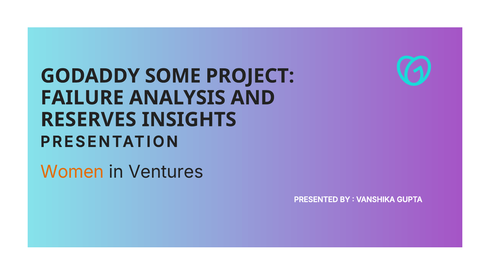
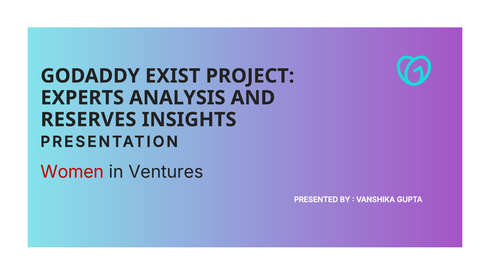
SOME: SOME -> EXIST (173, 76)
FAILURE: FAILURE -> EXPERTS (82, 98)
Women colour: orange -> red (72, 173)
